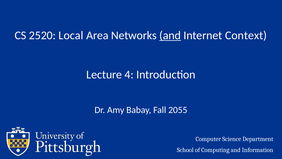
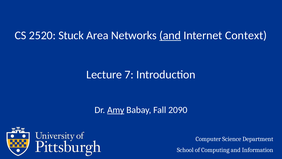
Local: Local -> Stuck (71, 35)
4: 4 -> 7 (129, 75)
Amy underline: none -> present (116, 110)
2055: 2055 -> 2090 (178, 110)
